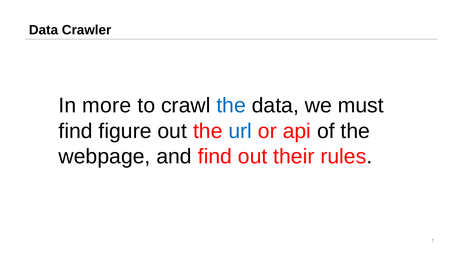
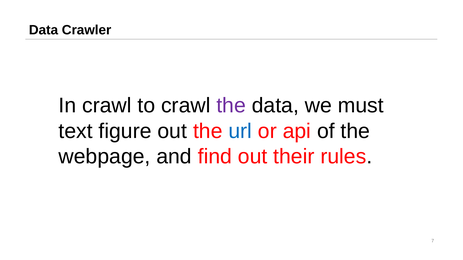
In more: more -> crawl (107, 106)
the colour: blue -> purple (231, 106)
find: find -> text (76, 131)
